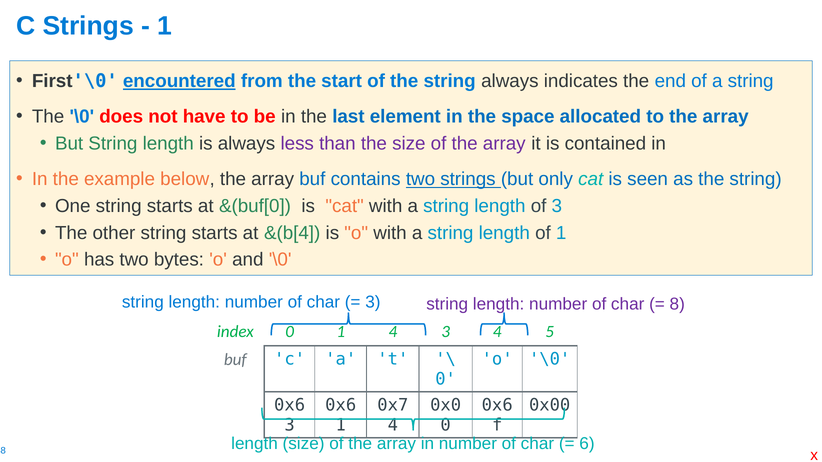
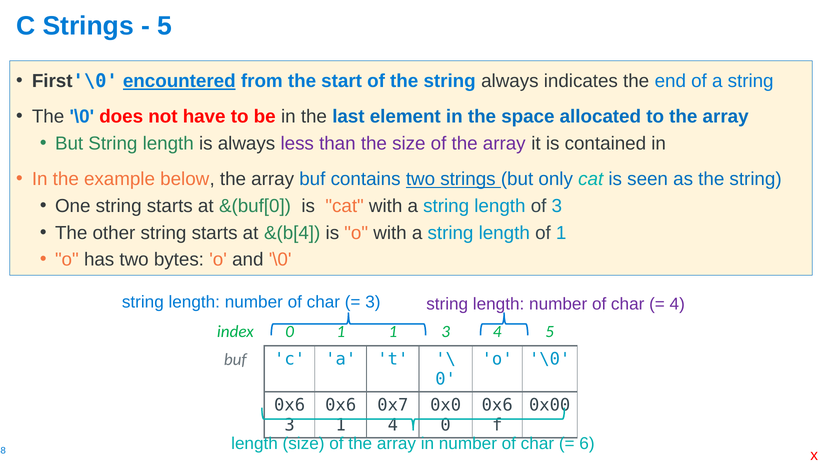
1: 1 -> 5 (165, 26)
8: 8 -> 4 (677, 304)
1 4: 4 -> 1 (393, 332)
